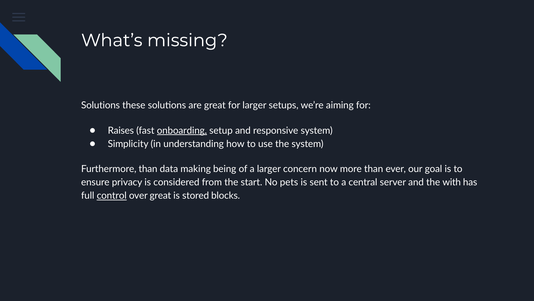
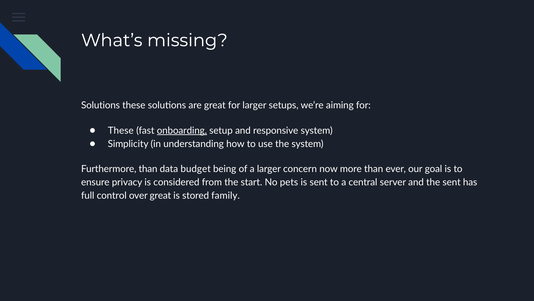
Raises: Raises -> These (121, 130)
making: making -> budget (196, 169)
the with: with -> sent (452, 182)
control underline: present -> none (112, 195)
blocks: blocks -> family (226, 195)
